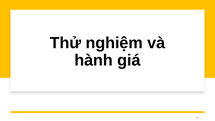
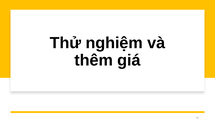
hành: hành -> thêm (94, 60)
